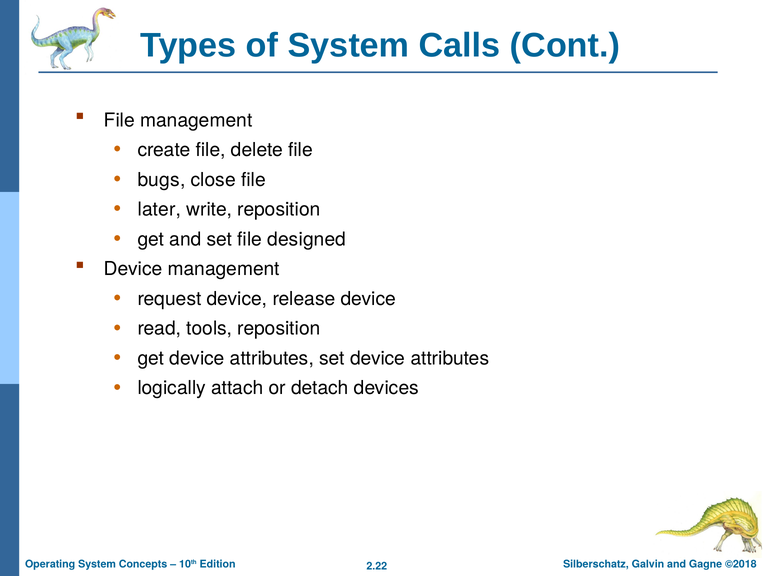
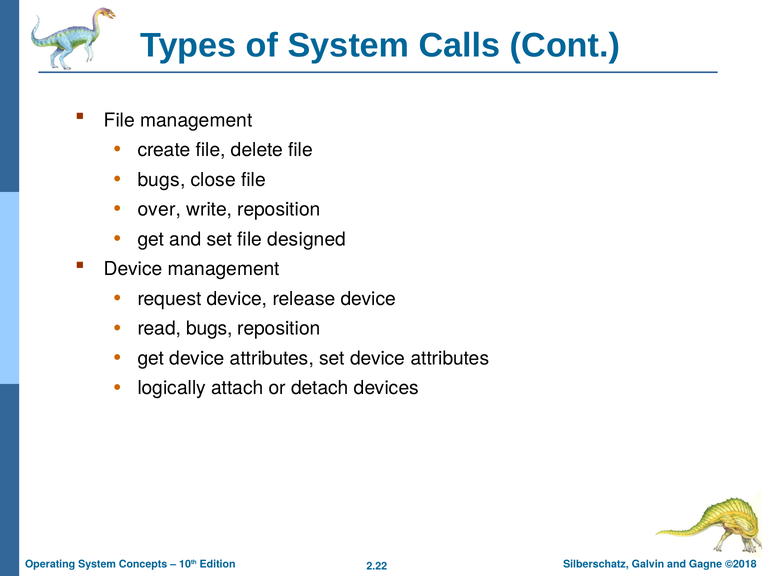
later: later -> over (159, 210)
read tools: tools -> bugs (209, 329)
